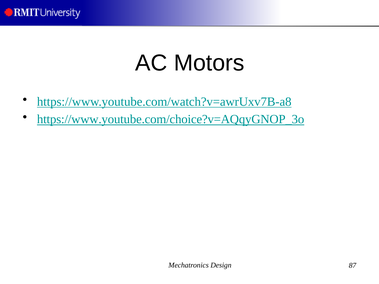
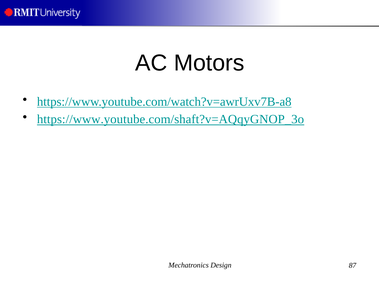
https://www.youtube.com/choice?v=AQqyGNOP_3o: https://www.youtube.com/choice?v=AQqyGNOP_3o -> https://www.youtube.com/shaft?v=AQqyGNOP_3o (171, 119)
